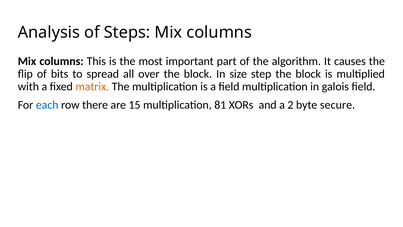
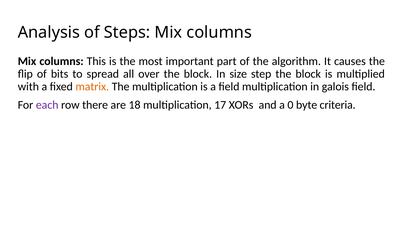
each colour: blue -> purple (47, 105)
15: 15 -> 18 (135, 105)
81: 81 -> 17 (220, 105)
2: 2 -> 0 (290, 105)
secure: secure -> criteria (338, 105)
